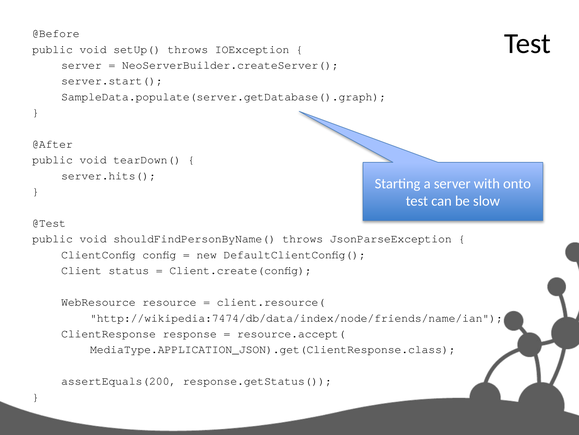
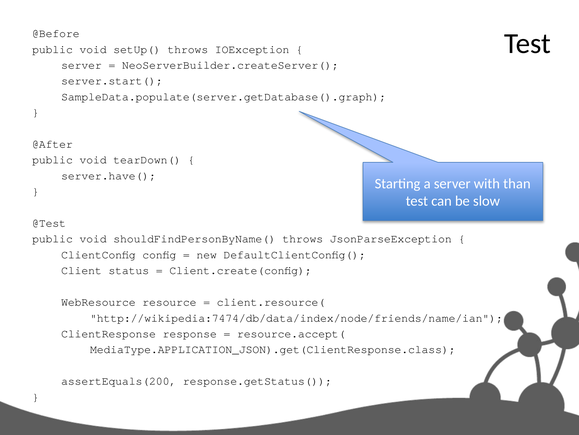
server.hits(: server.hits( -> server.have( (109, 175)
onto: onto -> than (517, 183)
